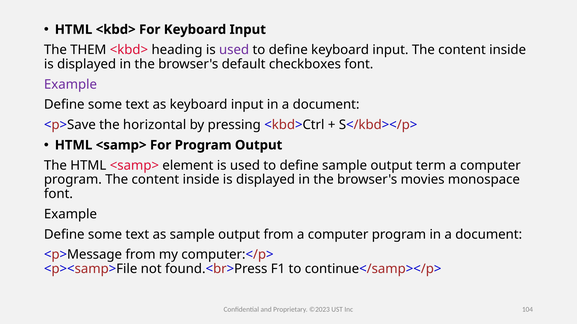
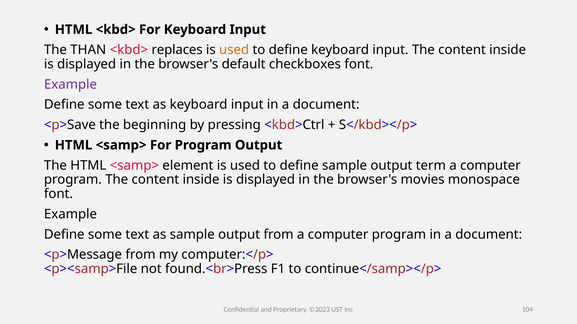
THEM: THEM -> THAN (88, 50)
heading: heading -> replaces (177, 50)
used colour: purple -> orange (234, 50)
horizontal: horizontal -> beginning (155, 125)
